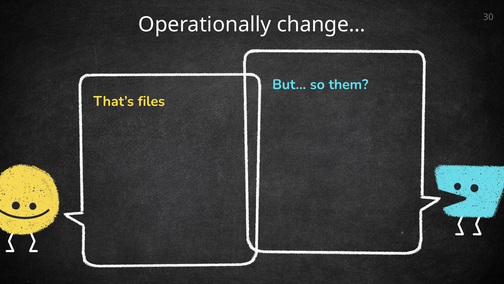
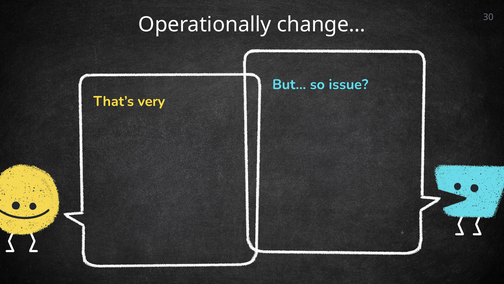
them: them -> issue (348, 84)
files: files -> very (151, 101)
